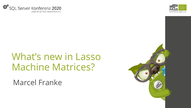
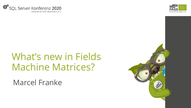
Lasso: Lasso -> Fields (88, 57)
